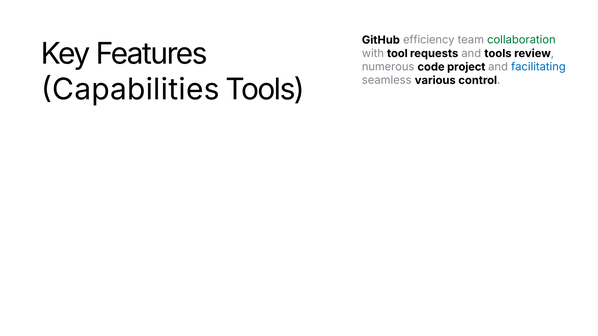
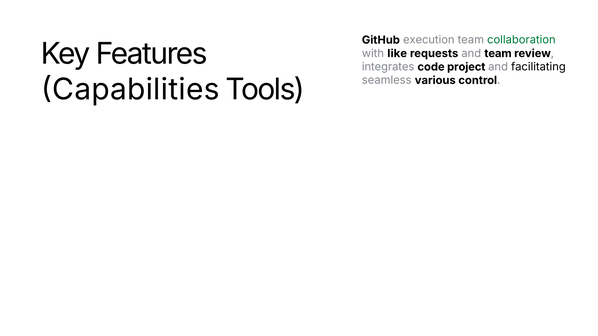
efficiency: efficiency -> execution (429, 40)
tool: tool -> like (397, 53)
and tools: tools -> team (498, 53)
numerous: numerous -> integrates (388, 67)
facilitating colour: blue -> black (538, 67)
